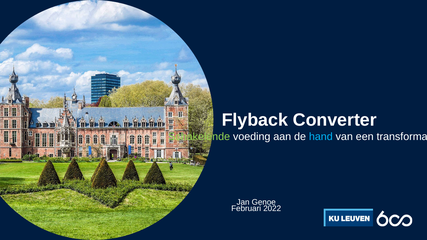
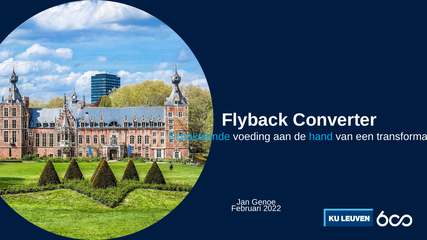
Schakelende colour: light green -> light blue (199, 137)
